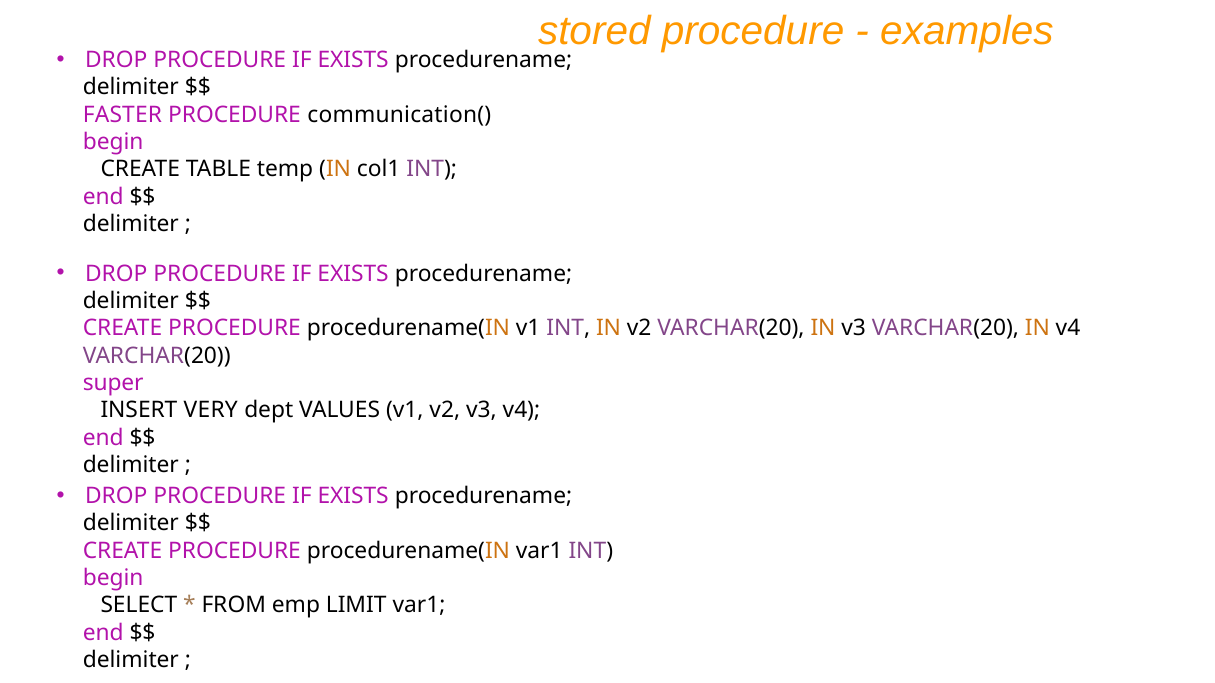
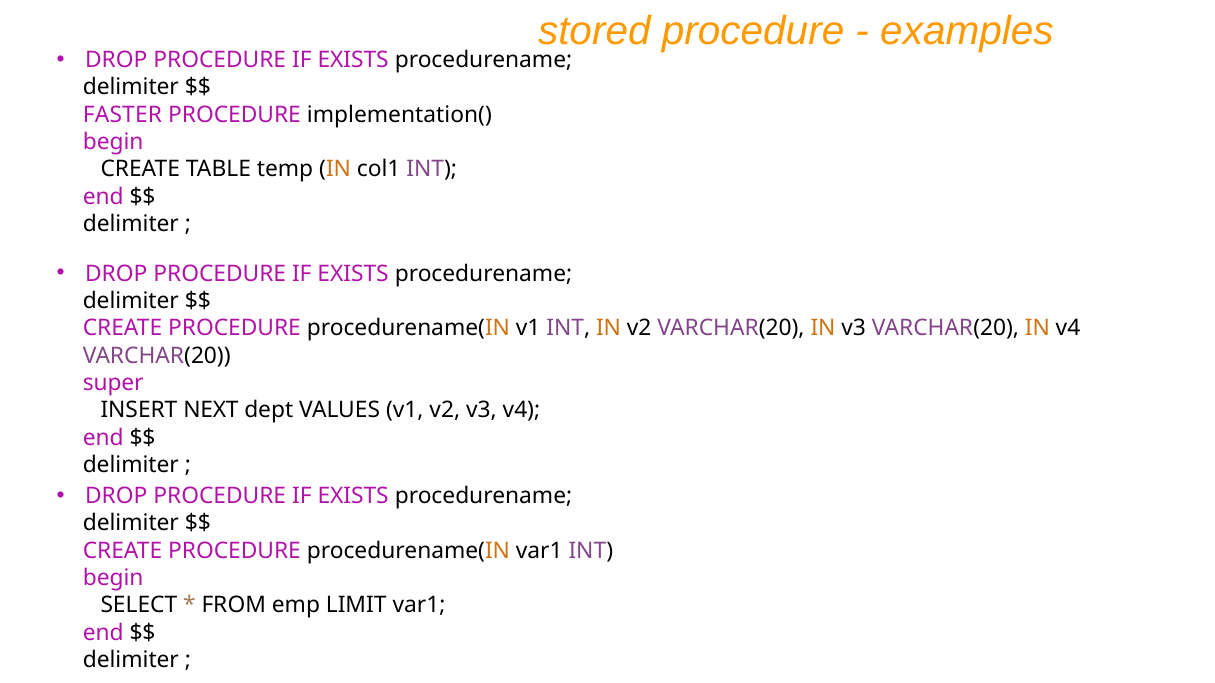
communication(: communication( -> implementation( (399, 115)
VERY: VERY -> NEXT (211, 411)
